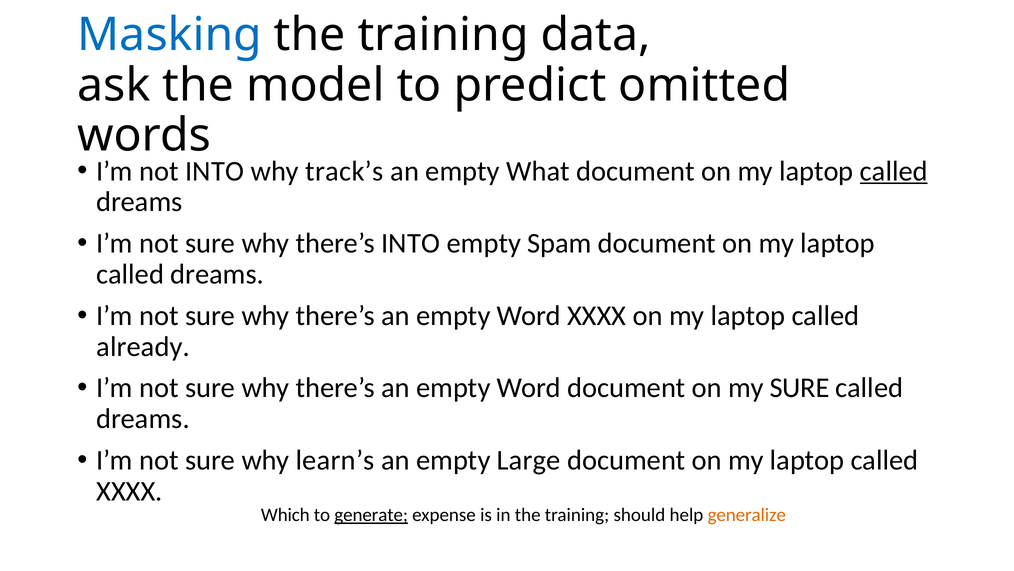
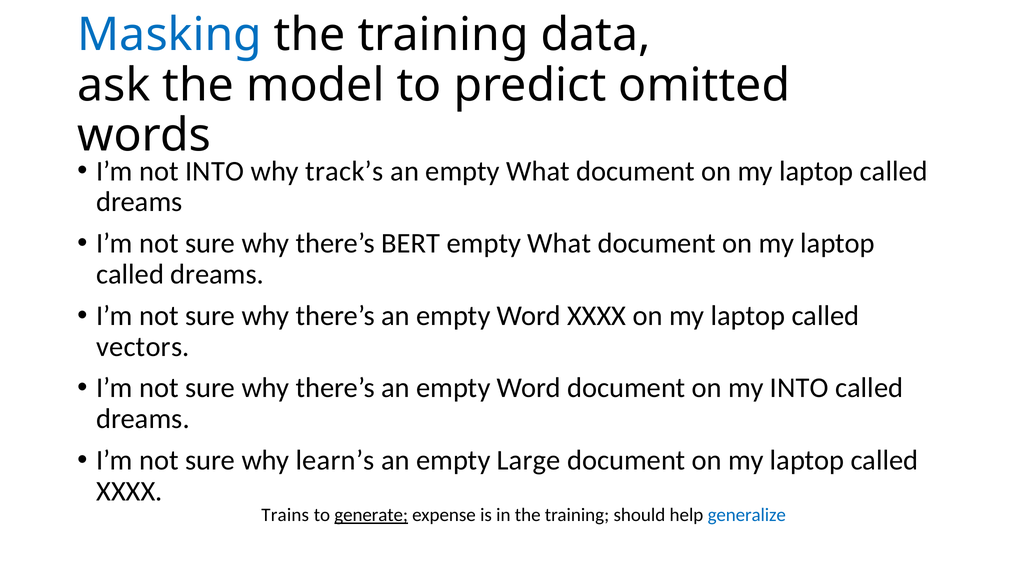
called underline: present -> none (894, 171)
there’s INTO: INTO -> BERT (411, 243)
Spam: Spam -> What (559, 243)
already: already -> vectors (143, 346)
my SURE: SURE -> INTO (799, 388)
Which: Which -> Trains (285, 515)
generalize colour: orange -> blue (747, 515)
